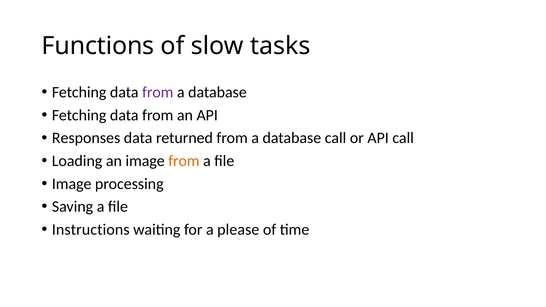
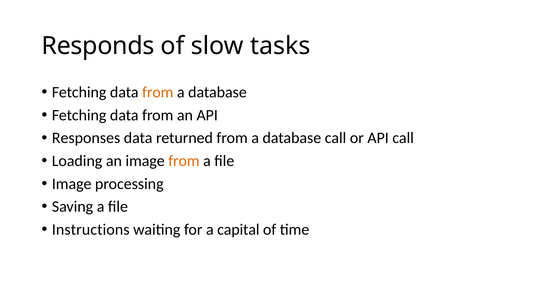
Functions: Functions -> Responds (98, 46)
from colour: purple -> orange (158, 92)
please: please -> capital (238, 230)
